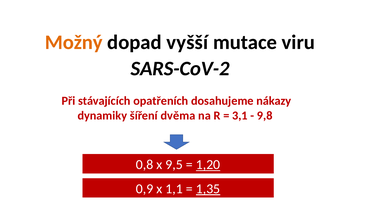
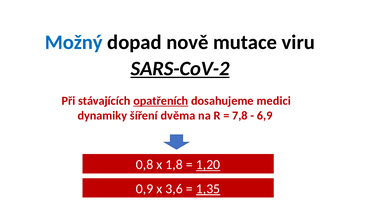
Možný colour: orange -> blue (74, 43)
vyšší: vyšší -> nově (187, 43)
SARS-CoV-2 underline: none -> present (180, 69)
opatřeních underline: none -> present (161, 101)
nákazy: nákazy -> medici (274, 101)
3,1: 3,1 -> 7,8 (240, 116)
9,8: 9,8 -> 6,9 (265, 116)
9,5: 9,5 -> 1,8 (174, 165)
1,1: 1,1 -> 3,6 (174, 189)
